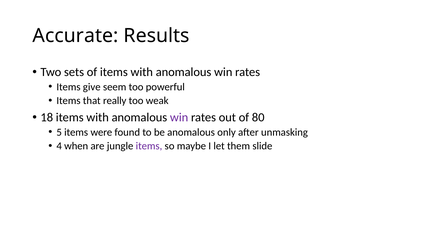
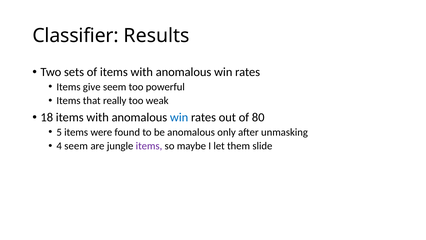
Accurate: Accurate -> Classifier (76, 36)
win colour: purple -> blue (179, 117)
4 when: when -> seem (76, 146)
